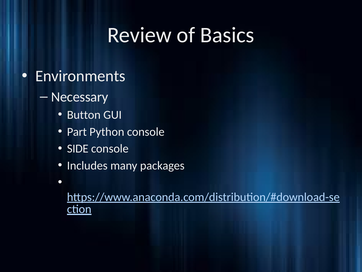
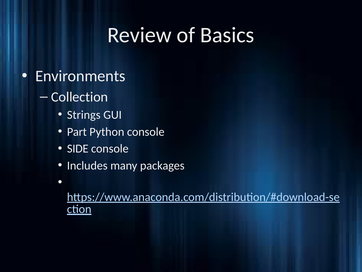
Necessary: Necessary -> Collection (80, 97)
Button: Button -> Strings (84, 115)
